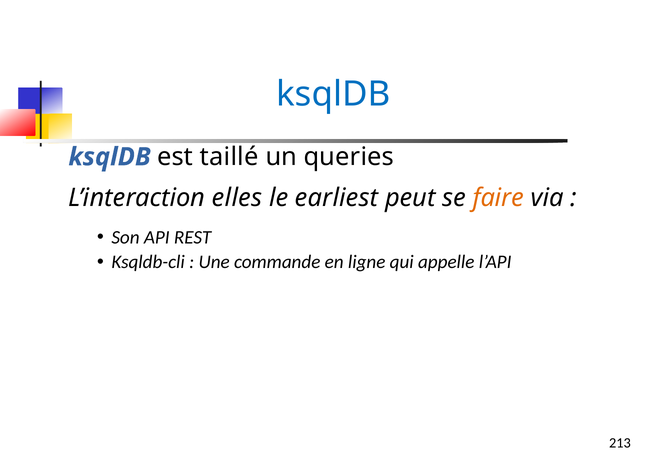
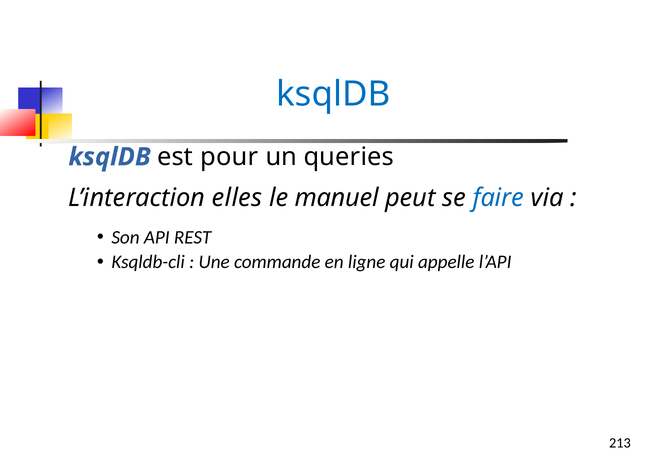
taillé: taillé -> pour (229, 157)
earliest: earliest -> manuel (337, 198)
faire colour: orange -> blue (498, 198)
